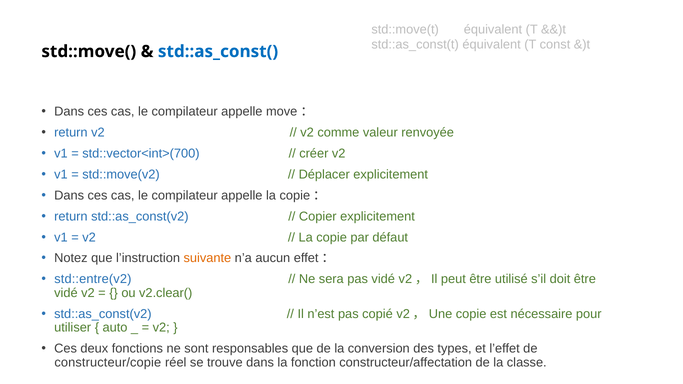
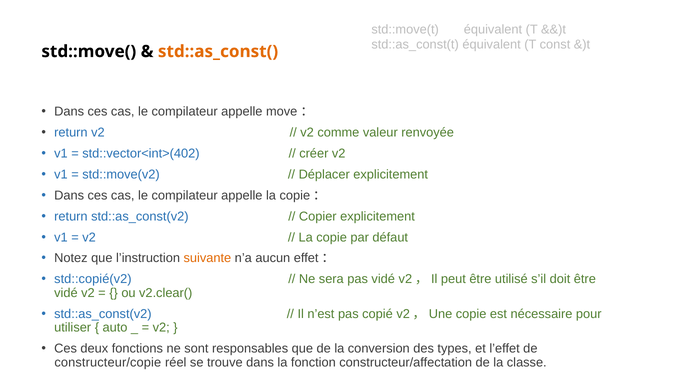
std::as_const( colour: blue -> orange (218, 51)
std::vector<int>(700: std::vector<int>(700 -> std::vector<int>(402 (141, 154)
std::entre(v2: std::entre(v2 -> std::copié(v2 (93, 279)
